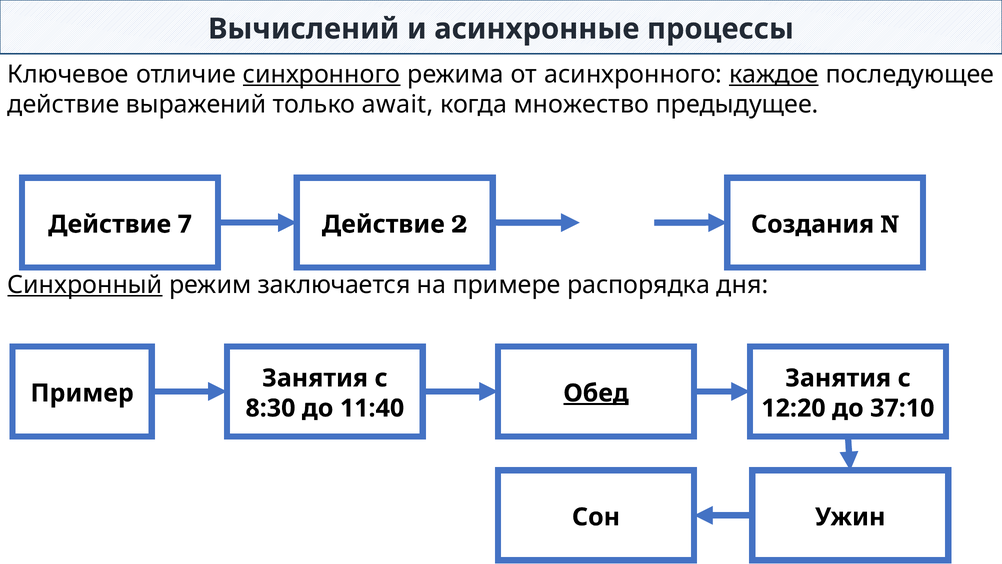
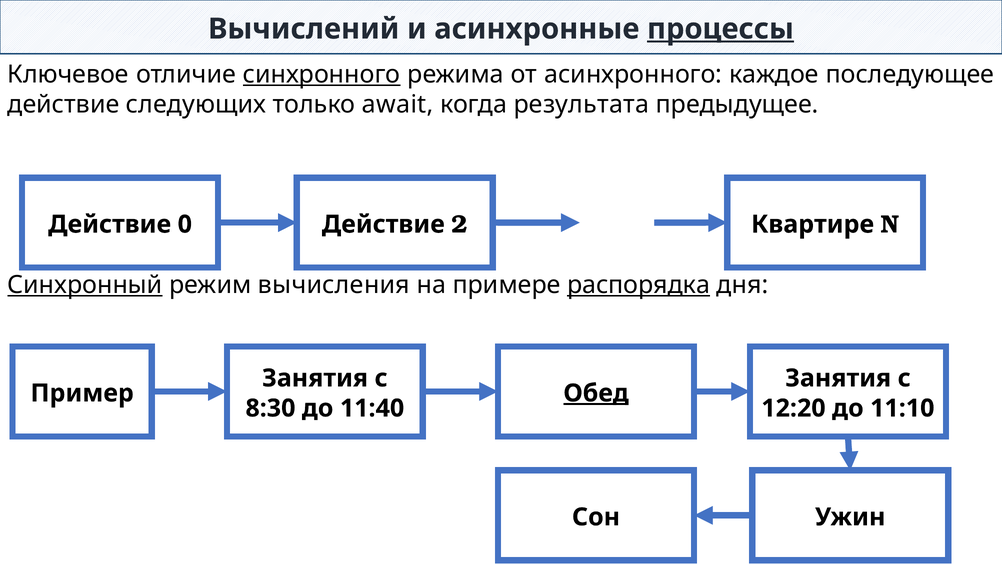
процессы underline: none -> present (720, 29)
каждое underline: present -> none (774, 74)
выражений: выражений -> следующих (196, 104)
множество: множество -> результата (581, 104)
7: 7 -> 0 (185, 224)
Создания: Создания -> Квартире (813, 224)
заключается: заключается -> вычисления (334, 285)
распорядка underline: none -> present (639, 285)
37:10: 37:10 -> 11:10 (902, 408)
